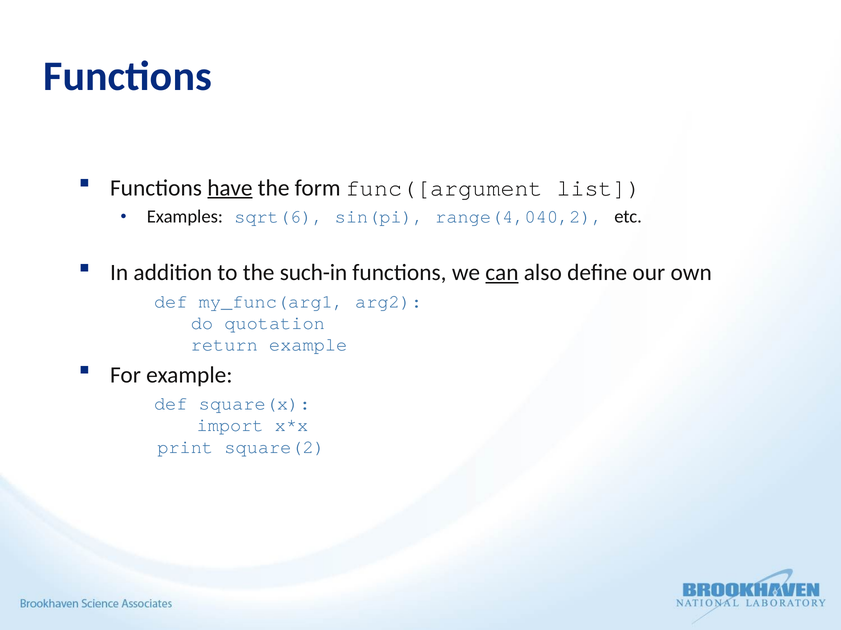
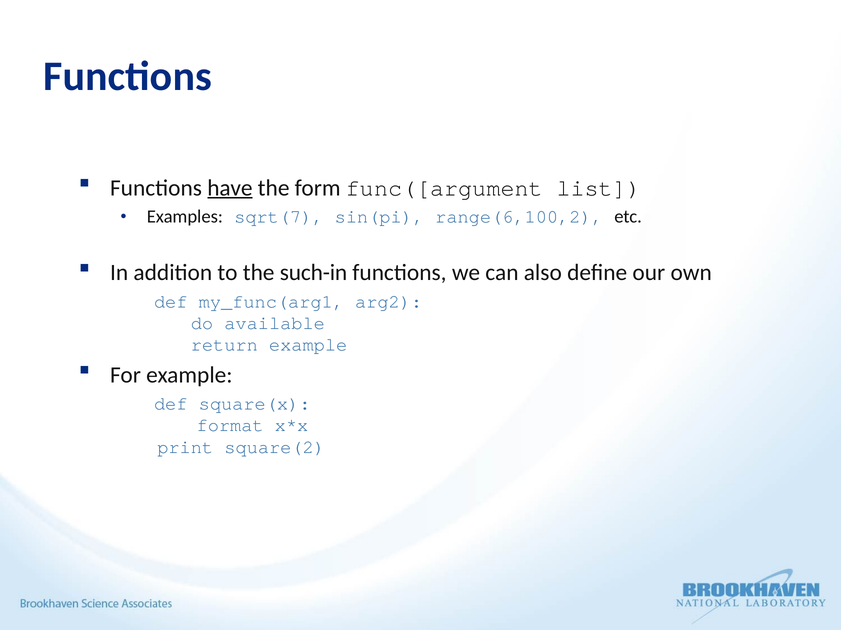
sqrt(6: sqrt(6 -> sqrt(7 (279, 217)
range(4,040,2: range(4,040,2 -> range(6,100,2 (519, 217)
can underline: present -> none (502, 273)
quotation: quotation -> available (275, 324)
import: import -> format (230, 426)
